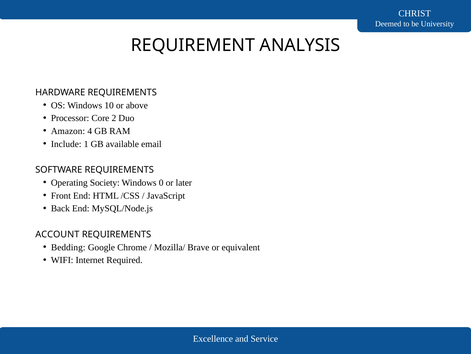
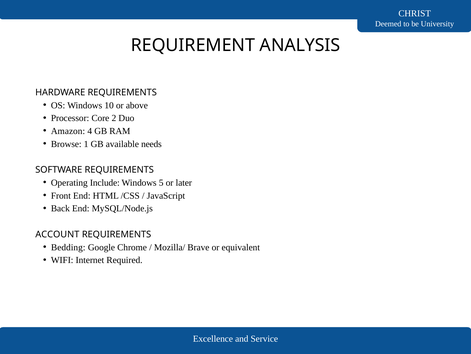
Include: Include -> Browse (66, 144)
email: email -> needs (151, 144)
Society: Society -> Include (105, 182)
0: 0 -> 5 (161, 182)
